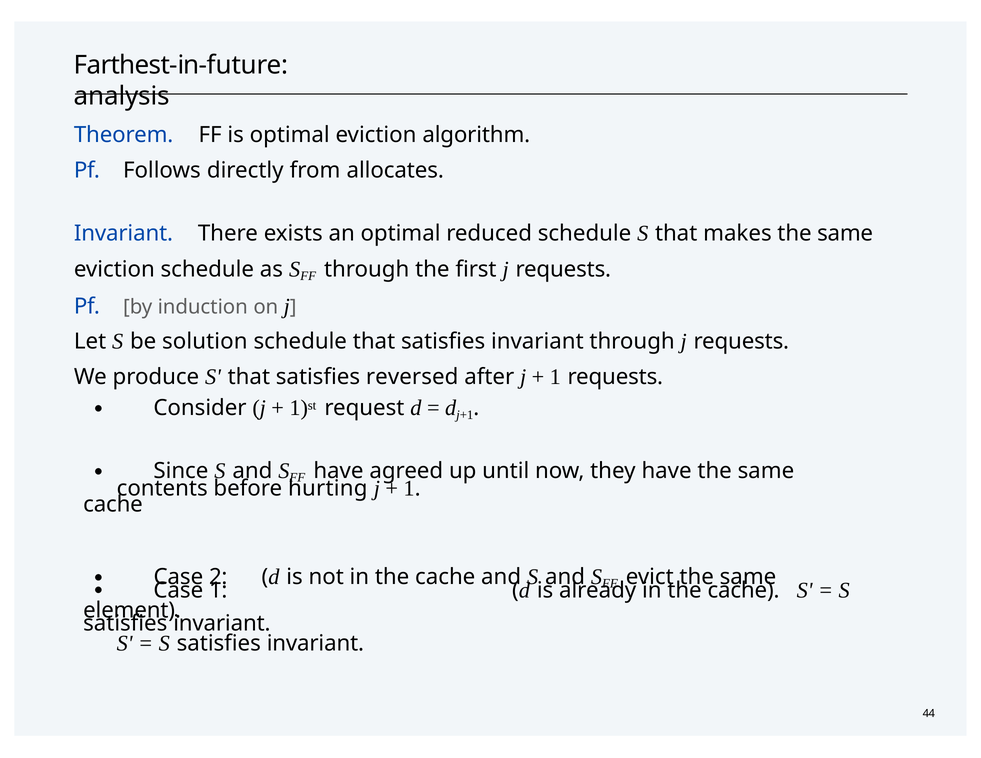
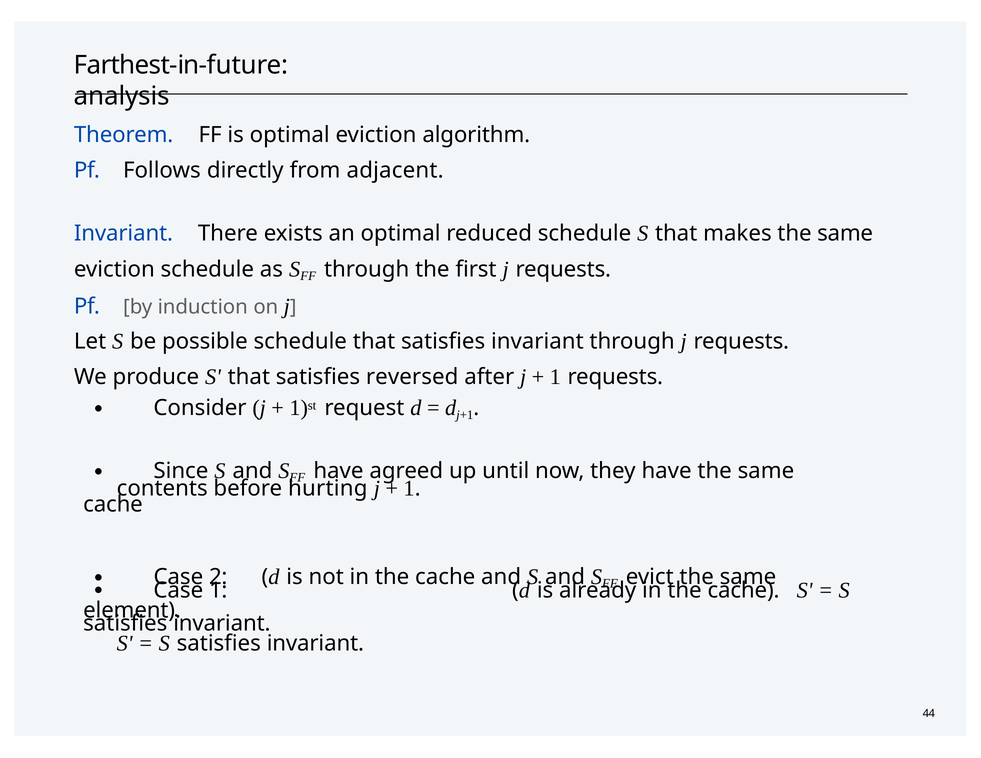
allocates: allocates -> adjacent (395, 170)
solution: solution -> possible (205, 342)
